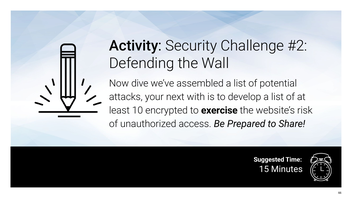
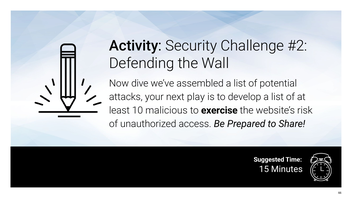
with: with -> play (196, 97)
encrypted: encrypted -> malicious (166, 110)
